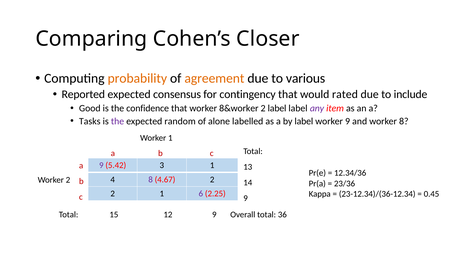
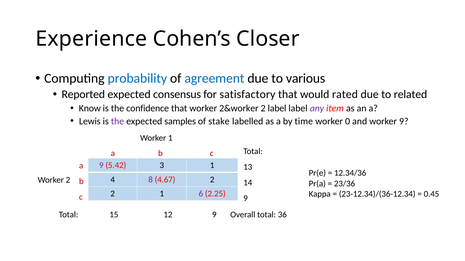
Comparing: Comparing -> Experience (91, 39)
probability colour: orange -> blue (137, 79)
agreement colour: orange -> blue (214, 79)
contingency: contingency -> satisfactory (247, 95)
include: include -> related (411, 95)
Good: Good -> Know (90, 109)
8&worker: 8&worker -> 2&worker (239, 109)
Tasks: Tasks -> Lewis (90, 121)
random: random -> samples (180, 121)
alone: alone -> stake (219, 121)
by label: label -> time (304, 121)
worker 9: 9 -> 0 (348, 121)
worker 8: 8 -> 9 (404, 121)
